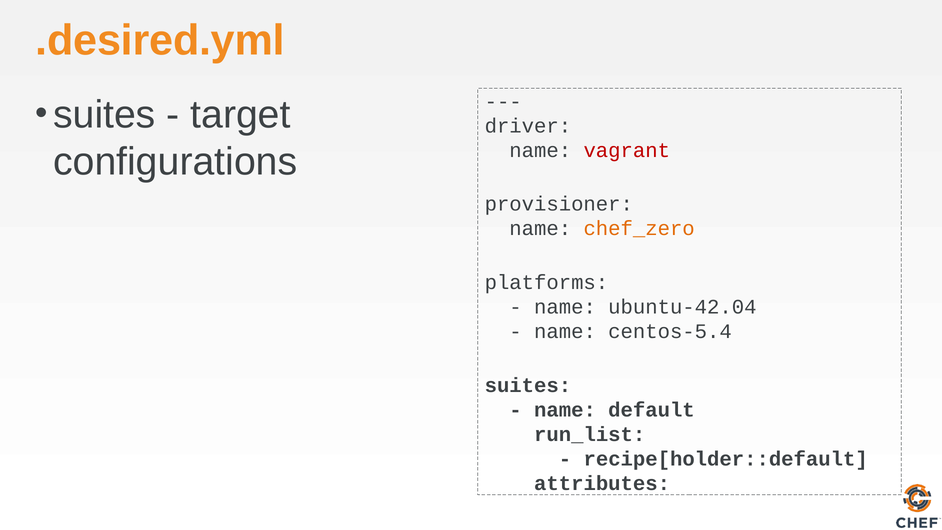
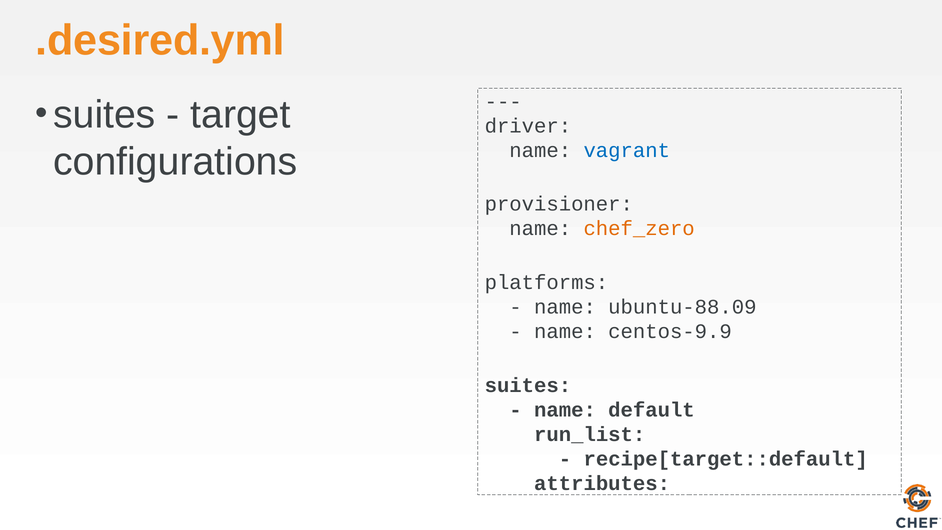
vagrant colour: red -> blue (627, 150)
ubuntu-42.04: ubuntu-42.04 -> ubuntu-88.09 (682, 307)
centos-5.4: centos-5.4 -> centos-9.9 (670, 331)
recipe[holder::default: recipe[holder::default -> recipe[target::default (726, 459)
